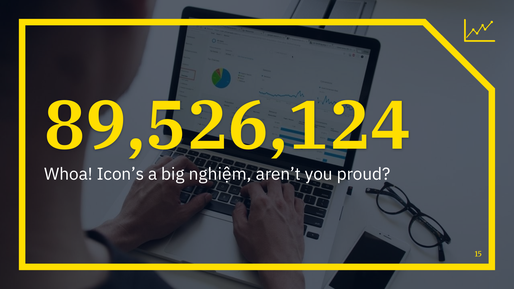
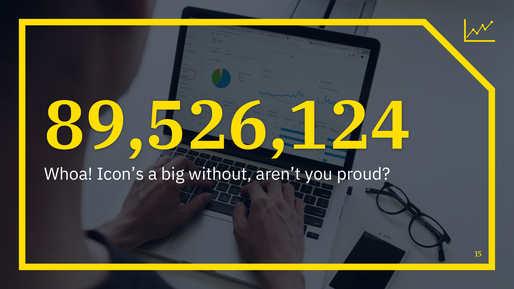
nghiệm: nghiệm -> without (220, 174)
